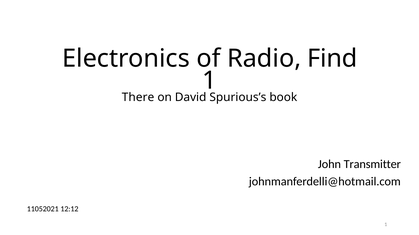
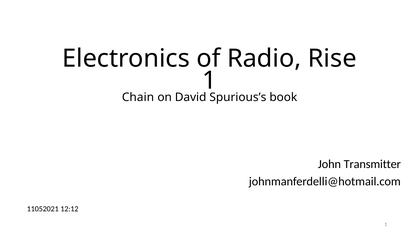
Find: Find -> Rise (332, 59)
There: There -> Chain (138, 98)
